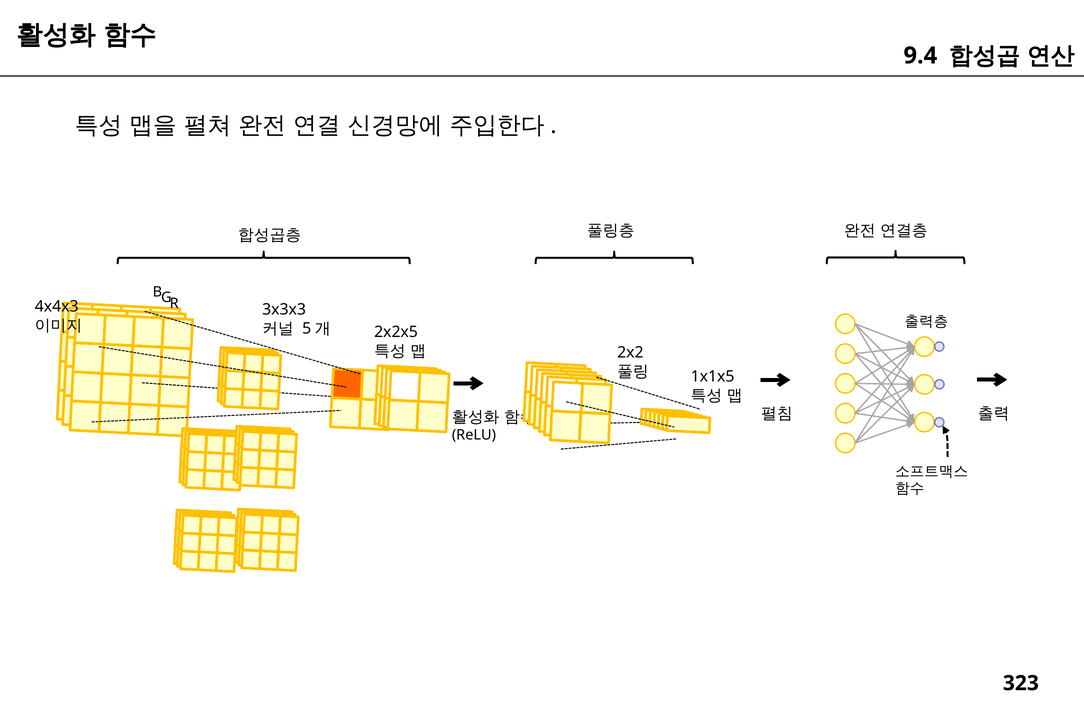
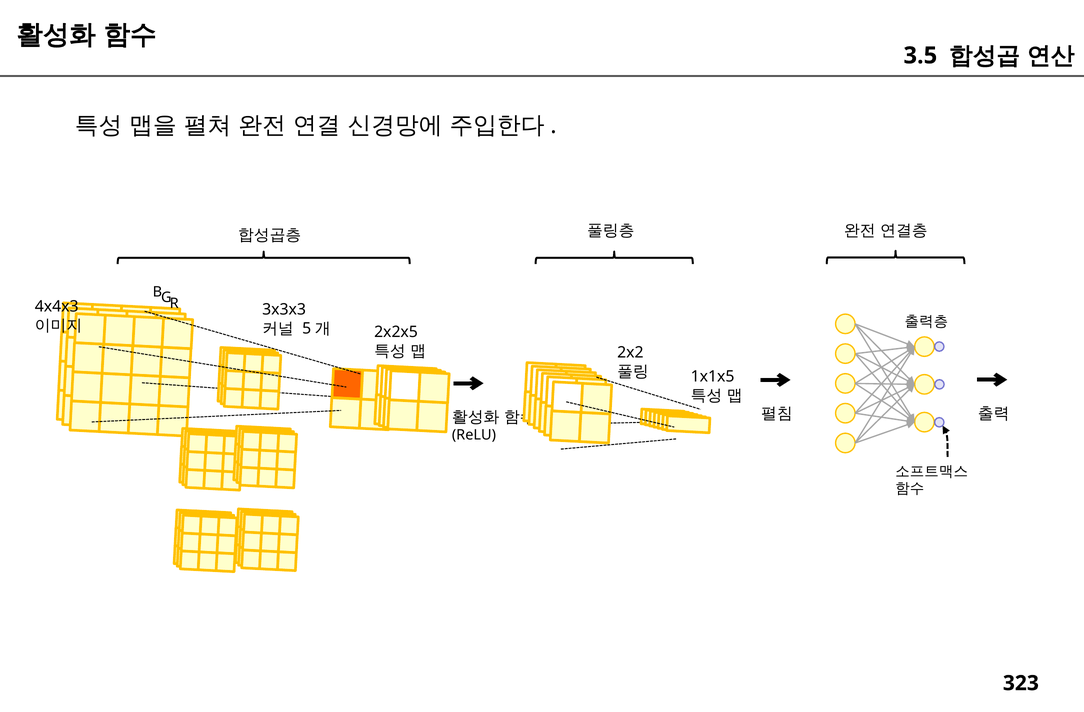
9.4: 9.4 -> 3.5 (920, 56)
